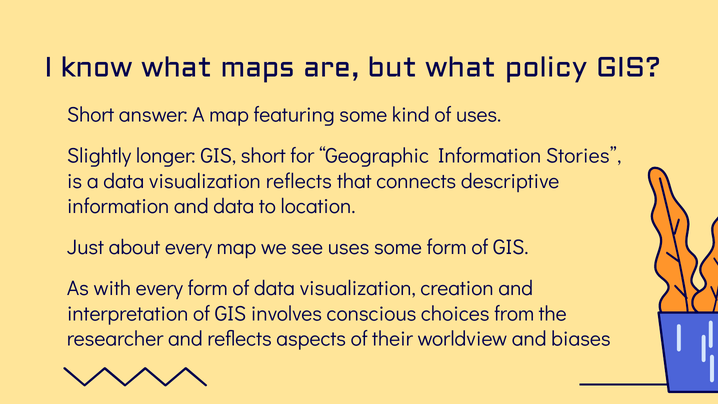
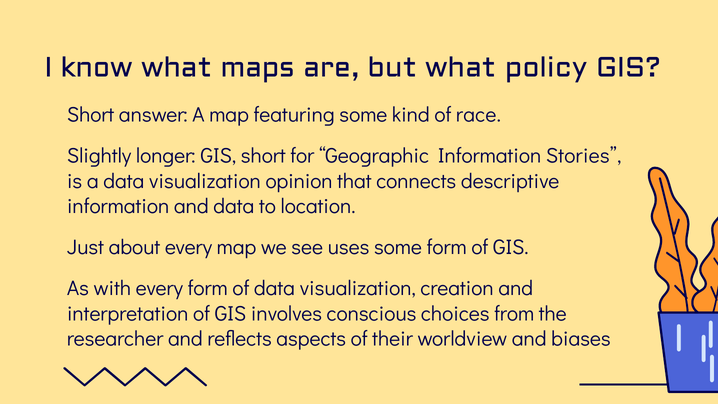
of uses: uses -> race (478, 115)
visualization reflects: reflects -> opinion (299, 181)
